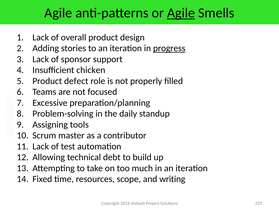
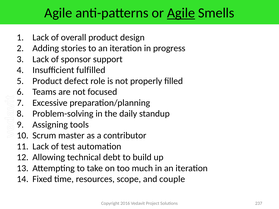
progress underline: present -> none (169, 48)
chicken: chicken -> fulfilled (91, 70)
writing: writing -> couple (172, 179)
